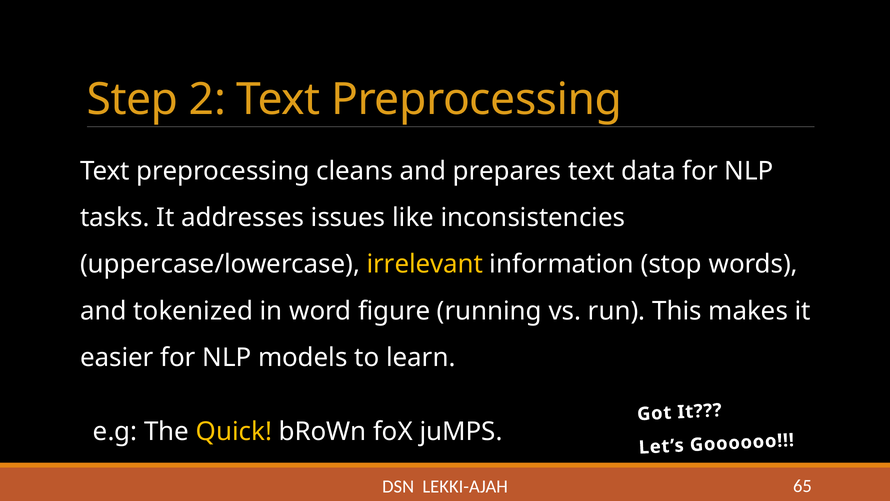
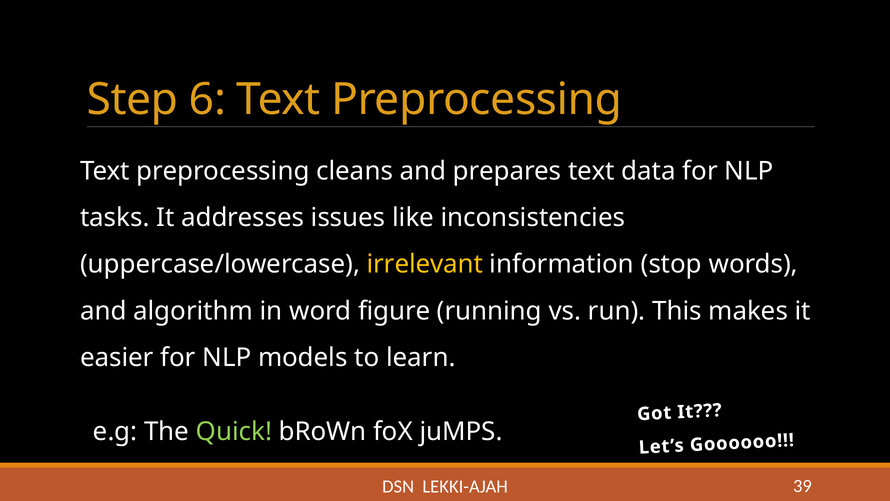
2: 2 -> 6 (207, 100)
tokenized: tokenized -> algorithm (193, 311)
Quick colour: yellow -> light green (234, 431)
65: 65 -> 39 (802, 486)
